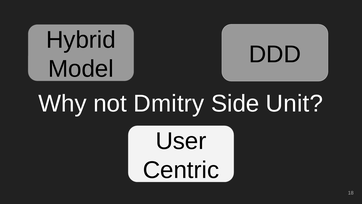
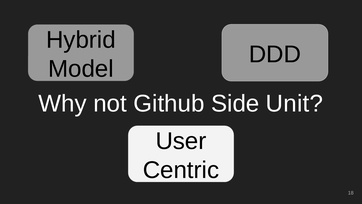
Dmitry: Dmitry -> Github (169, 103)
